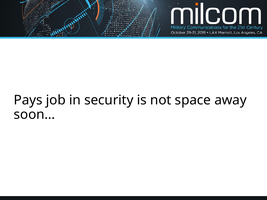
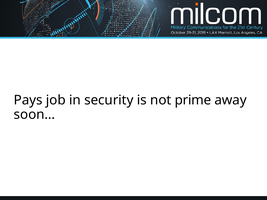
space: space -> prime (193, 100)
